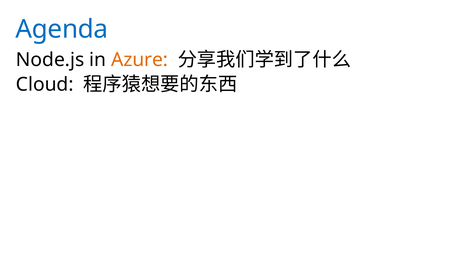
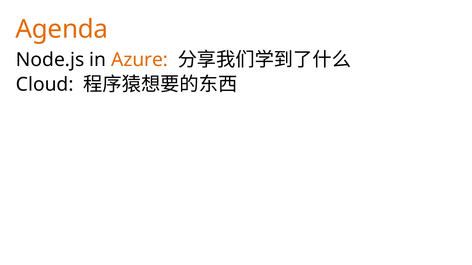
Agenda colour: blue -> orange (62, 29)
